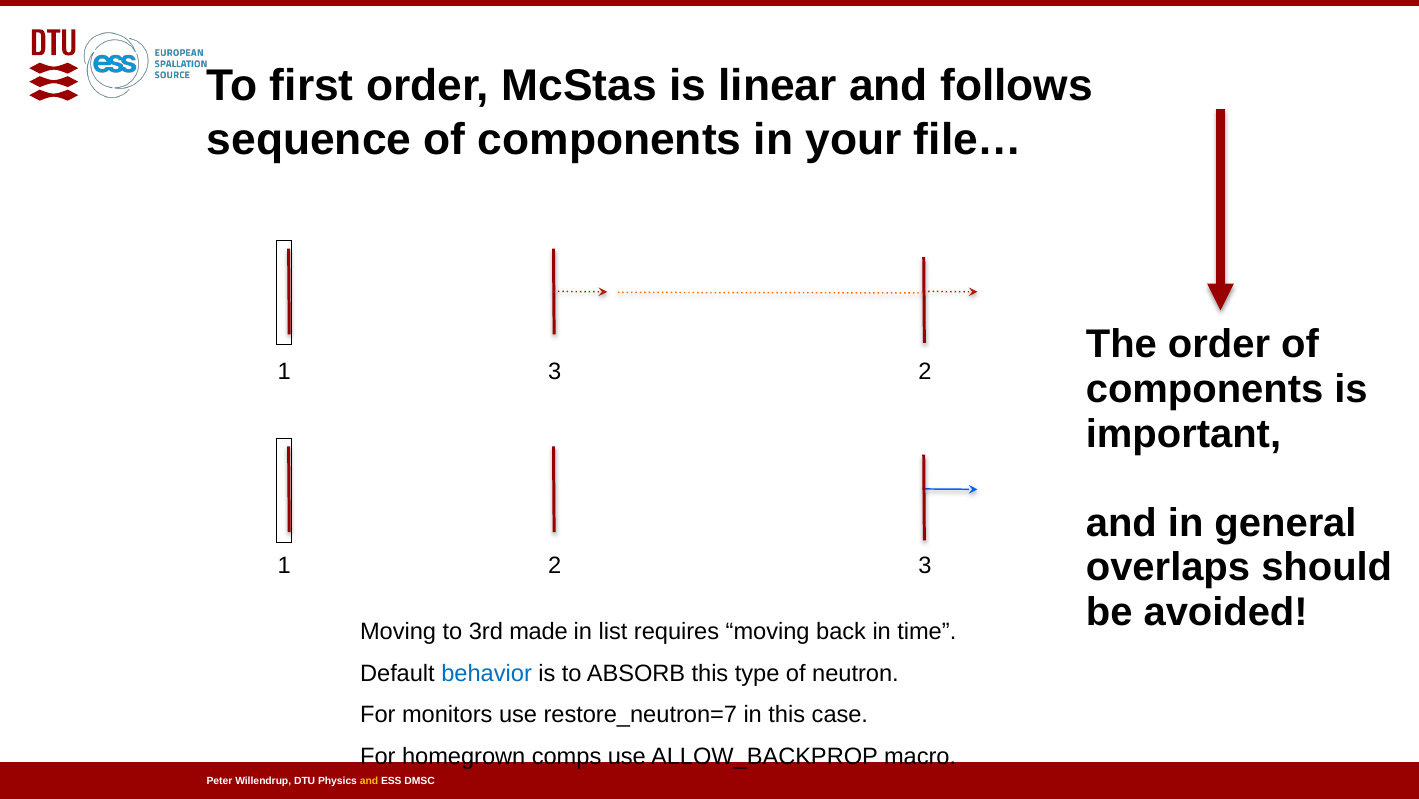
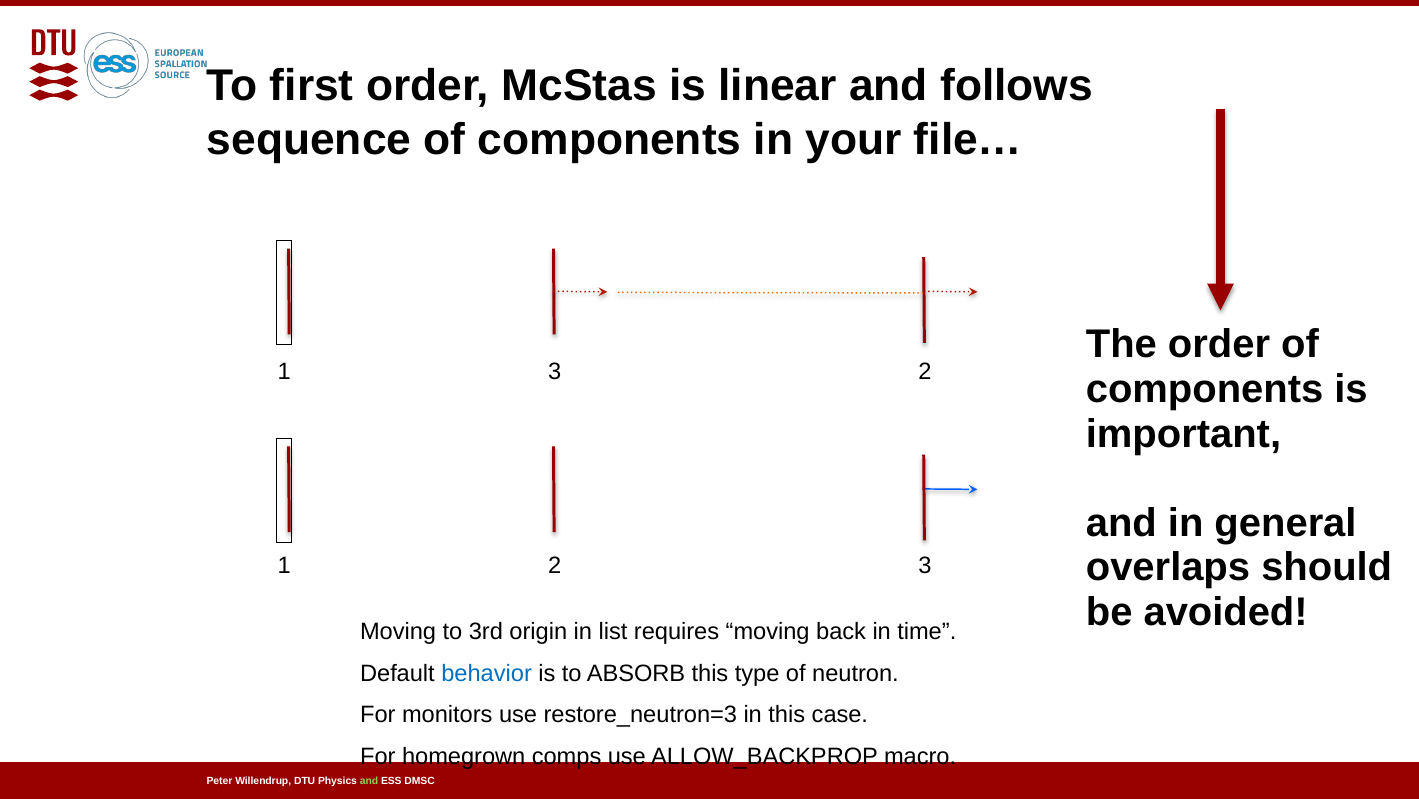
made: made -> origin (538, 632)
restore_neutron=7: restore_neutron=7 -> restore_neutron=3 (640, 715)
and colour: yellow -> light green (369, 781)
